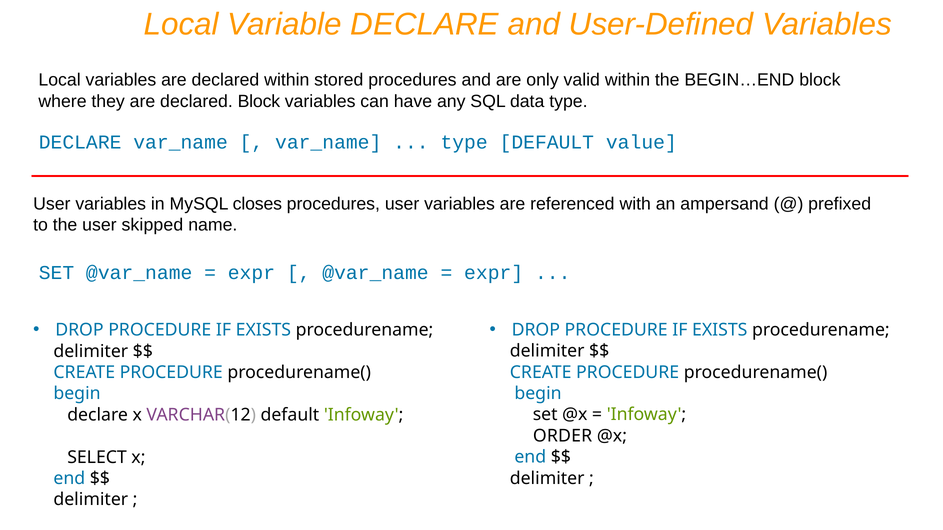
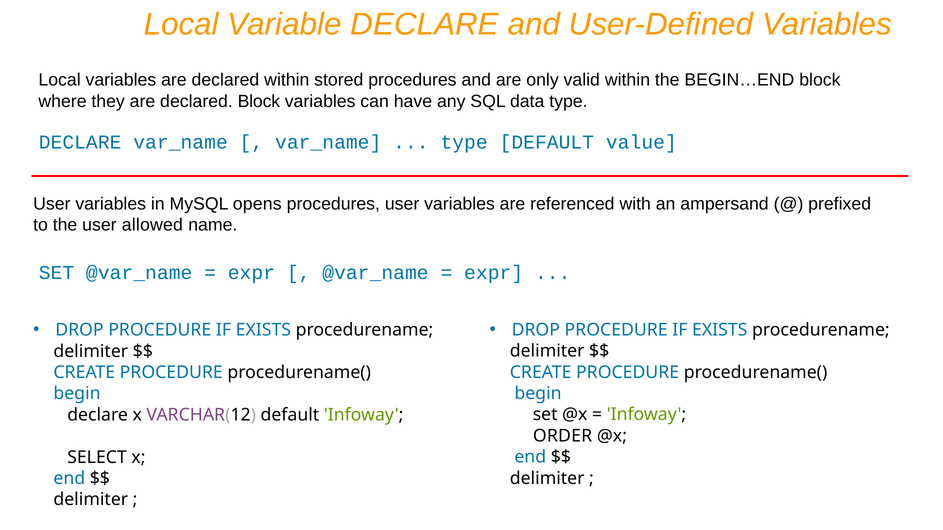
closes: closes -> opens (257, 204)
skipped: skipped -> allowed (152, 225)
